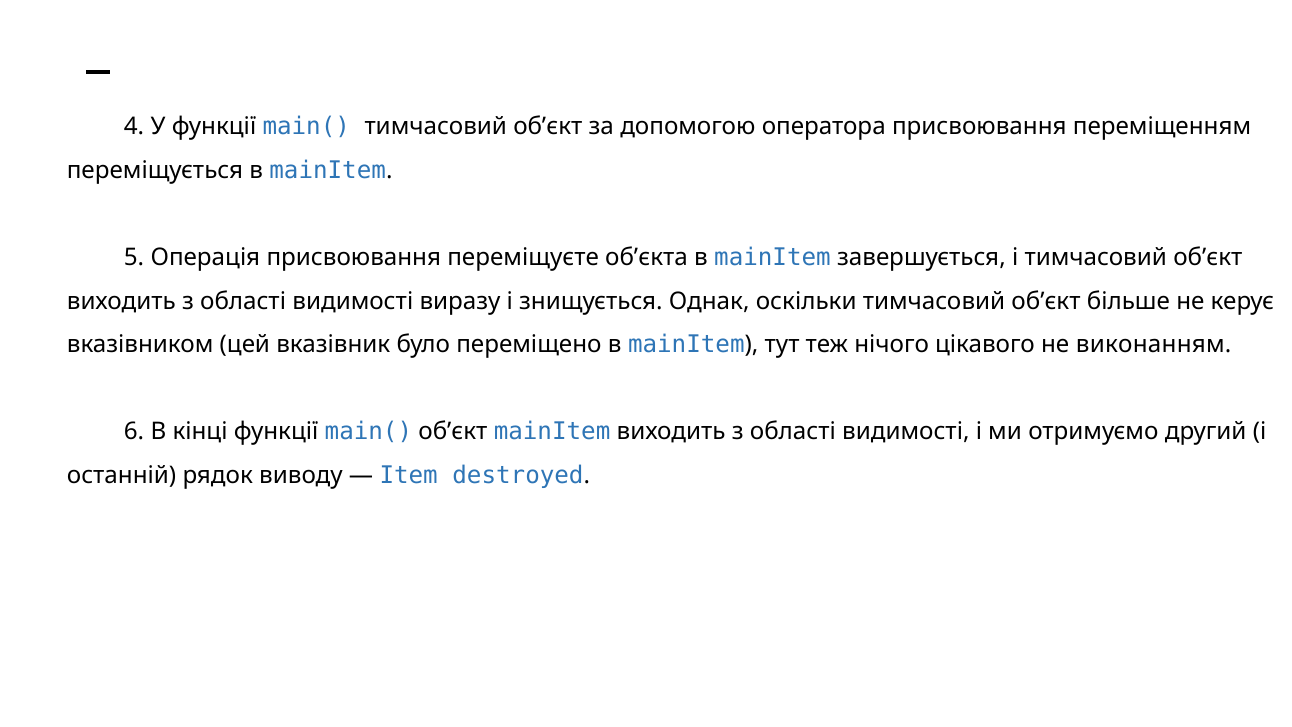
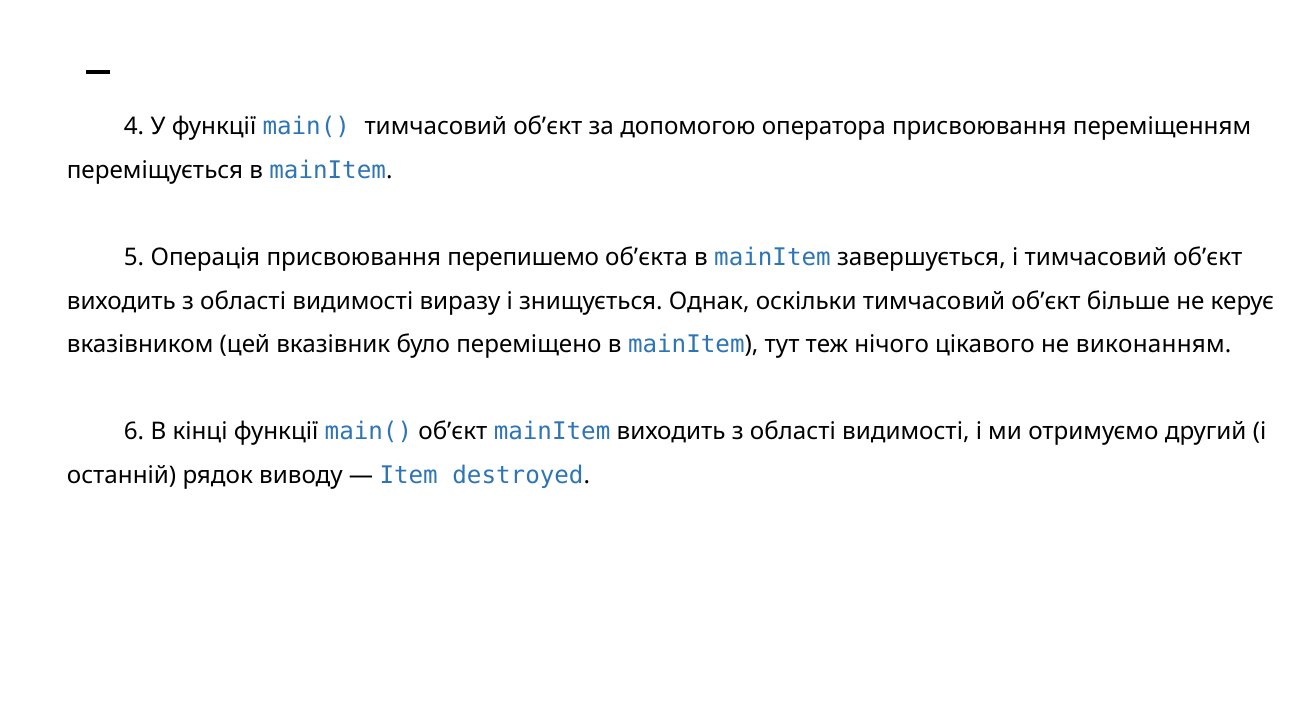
переміщуєте: переміщуєте -> перепишемо (523, 257)
